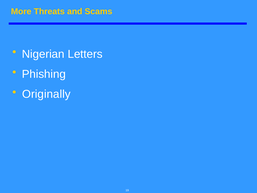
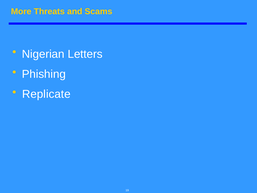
Originally: Originally -> Replicate (46, 94)
